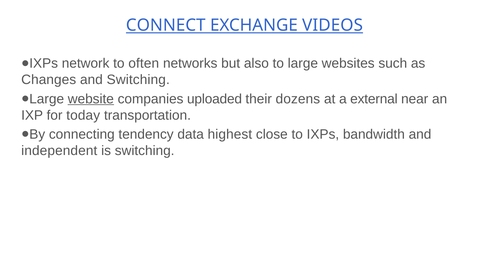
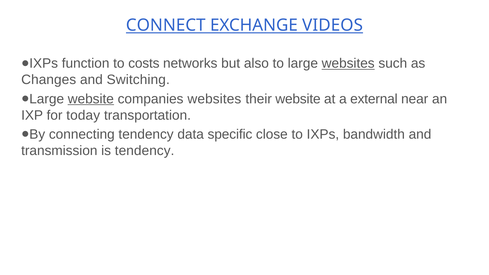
network: network -> function (86, 64)
often: often -> costs (144, 64)
websites underline: none -> present (348, 64)
companies uploaded: uploaded -> websites (214, 99)
their dozens: dozens -> website (298, 99)
highest: highest -> specific (230, 134)
independent: independent -> transmission (59, 151)
is switching: switching -> tendency (145, 151)
